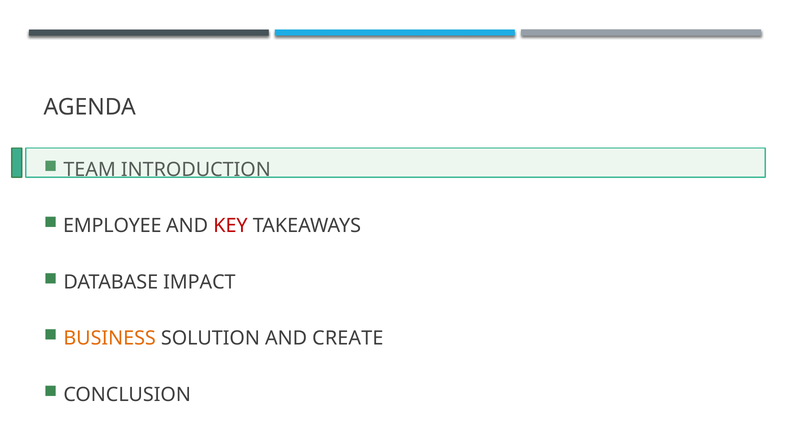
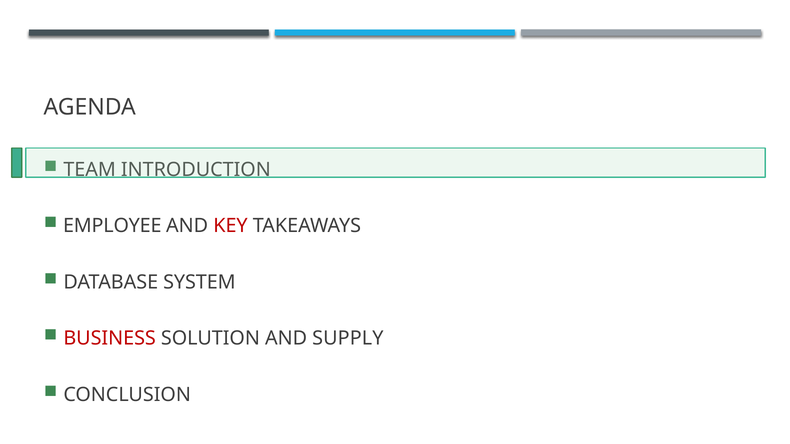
IMPACT: IMPACT -> SYSTEM (199, 282)
BUSINESS colour: orange -> red (110, 339)
CREATE: CREATE -> SUPPLY (348, 339)
